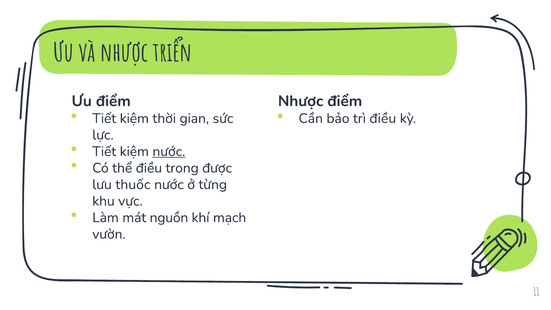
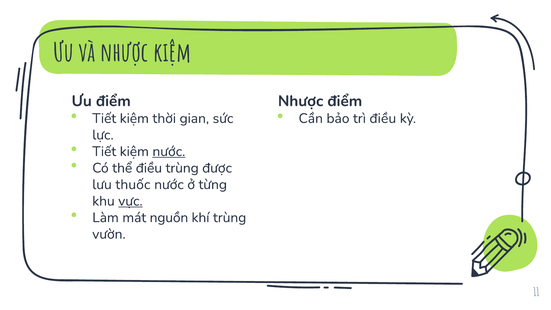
nhược triển: triển -> kiệm (172, 53)
điều trong: trong -> trùng (182, 168)
vực underline: none -> present (130, 201)
khí mạch: mạch -> trùng (230, 218)
